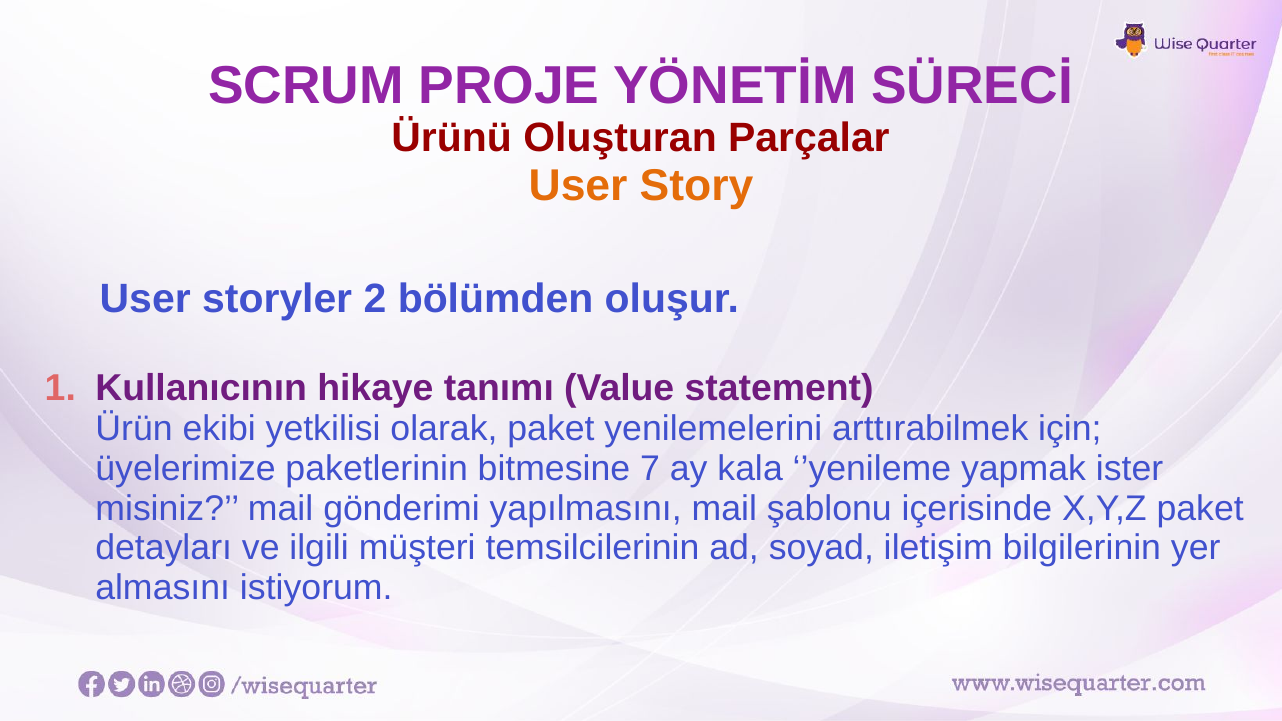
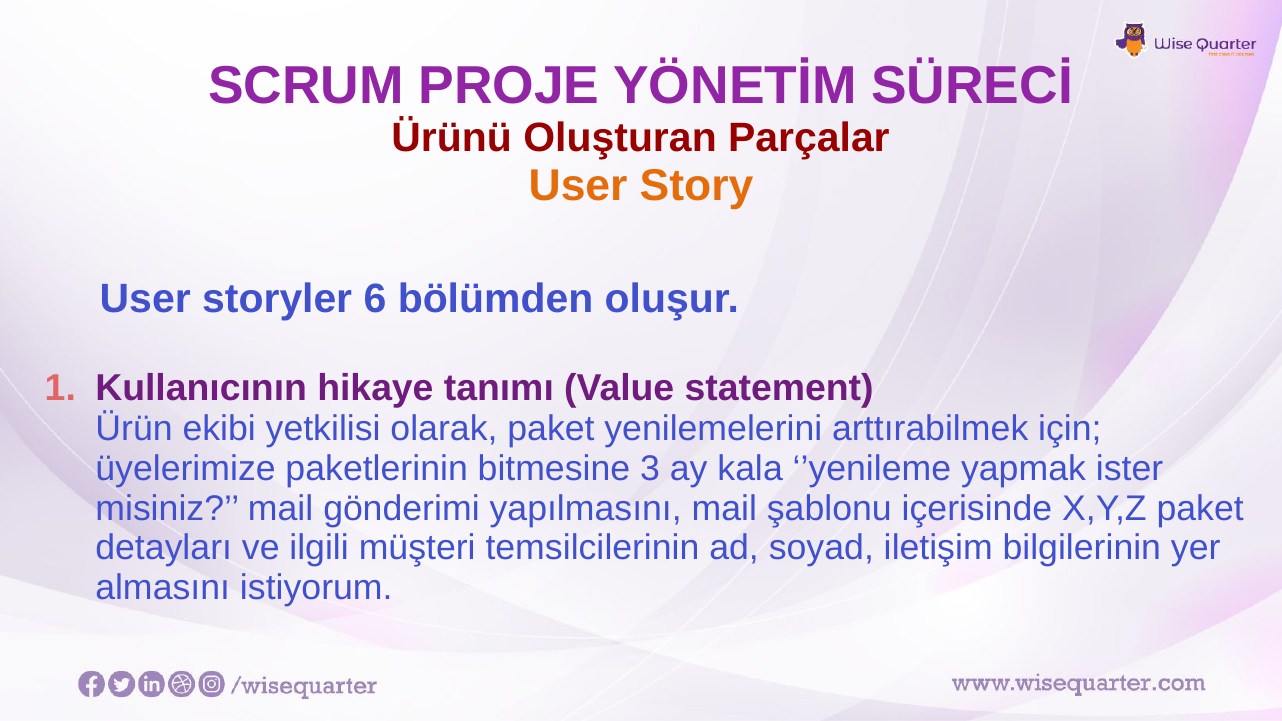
2: 2 -> 6 (375, 299)
7: 7 -> 3 (650, 469)
